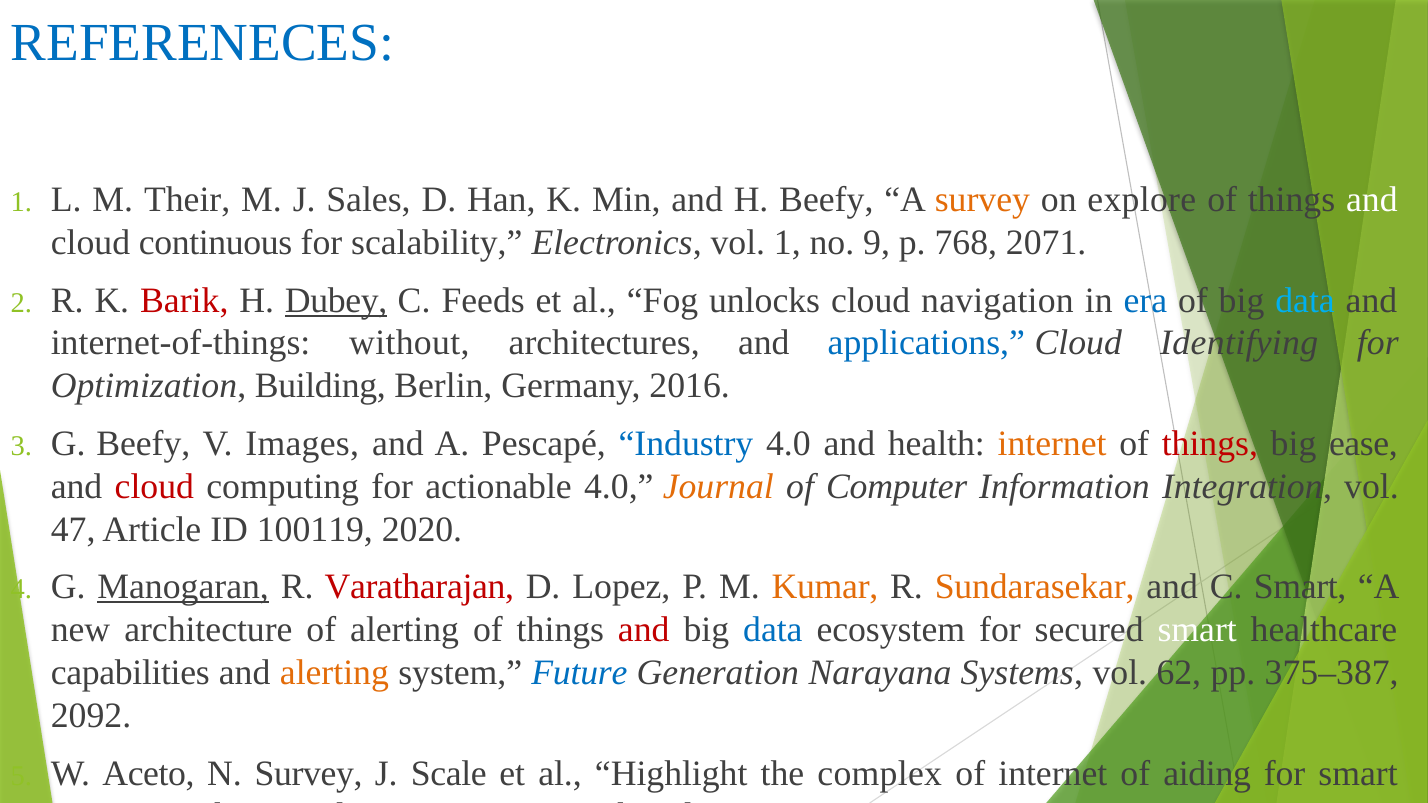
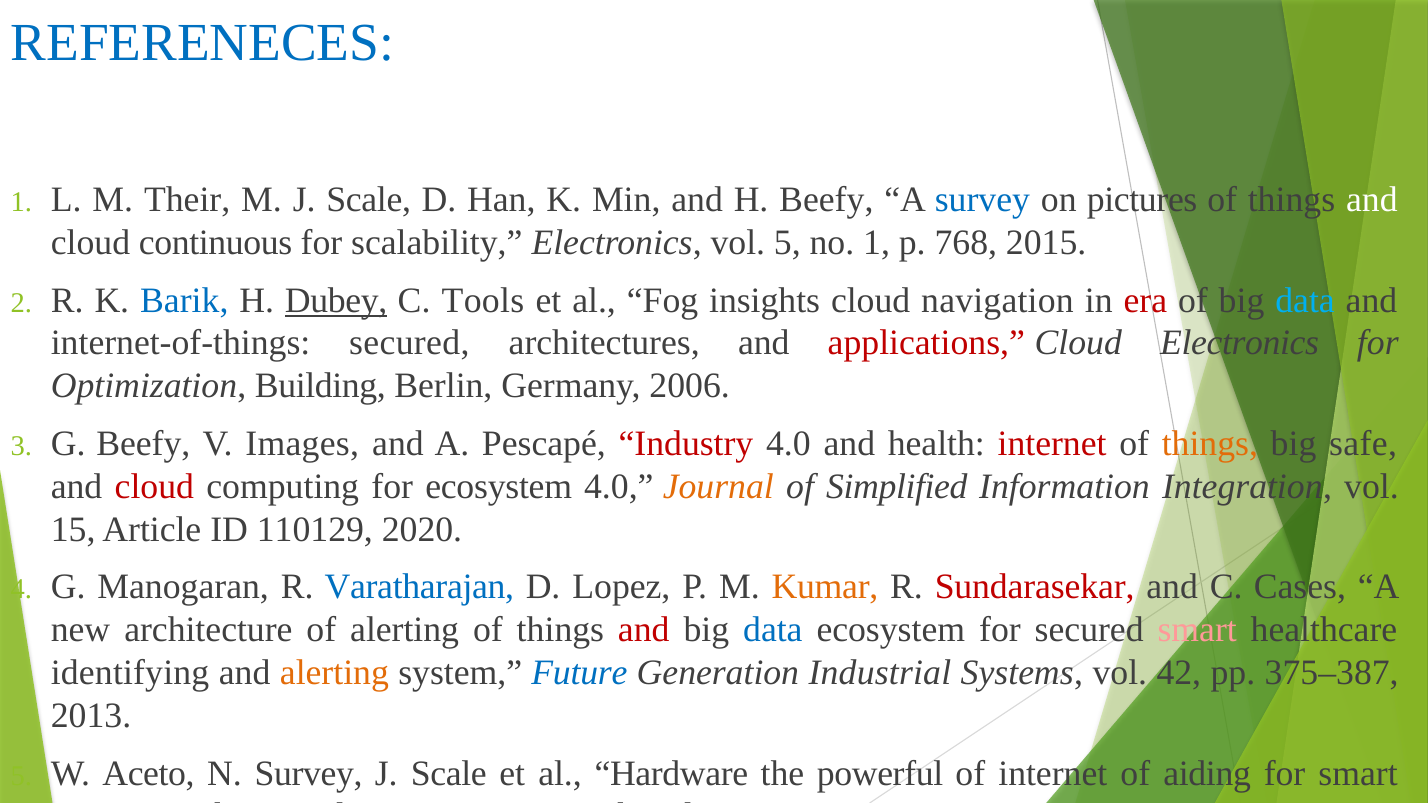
M J Sales: Sales -> Scale (369, 200)
survey colour: orange -> blue (982, 200)
explore: explore -> pictures (1142, 200)
vol 1: 1 -> 5 (787, 243)
no 9: 9 -> 1 (877, 243)
2071: 2071 -> 2015 (1046, 243)
Barik colour: red -> blue (184, 300)
Feeds: Feeds -> Tools (483, 300)
unlocks: unlocks -> insights (765, 300)
era colour: blue -> red (1145, 300)
internet-of-things without: without -> secured (409, 343)
applications colour: blue -> red (926, 343)
Cloud Identifying: Identifying -> Electronics (1240, 343)
2016: 2016 -> 2006 (690, 386)
Industry colour: blue -> red (686, 444)
internet colour: orange -> red (1052, 444)
things colour: red -> orange (1210, 444)
ease: ease -> safe (1363, 444)
for actionable: actionable -> ecosystem (499, 487)
Computer: Computer -> Simplified (897, 487)
47: 47 -> 15 (73, 529)
100119: 100119 -> 110129 (315, 529)
Manogaran underline: present -> none (183, 587)
Varatharajan colour: red -> blue (419, 587)
Sundarasekar colour: orange -> red (1035, 587)
C Smart: Smart -> Cases (1300, 587)
smart colour: white -> pink (1197, 630)
capabilities: capabilities -> identifying (130, 673)
Narayana: Narayana -> Industrial (880, 673)
62: 62 -> 42 (1179, 673)
2092: 2092 -> 2013 (91, 716)
Highlight: Highlight -> Hardware (671, 773)
complex: complex -> powerful (880, 773)
